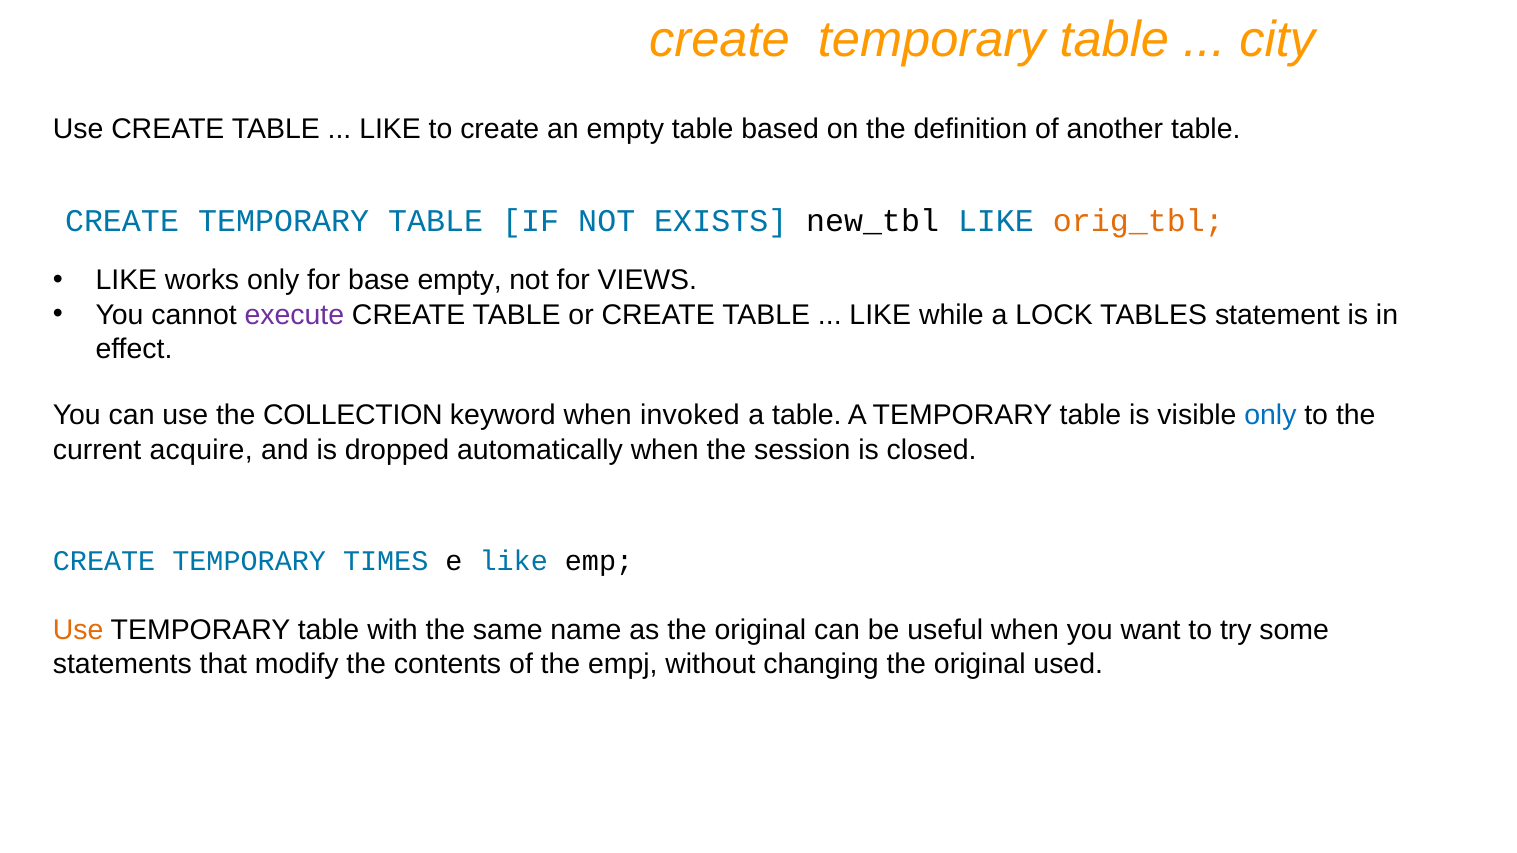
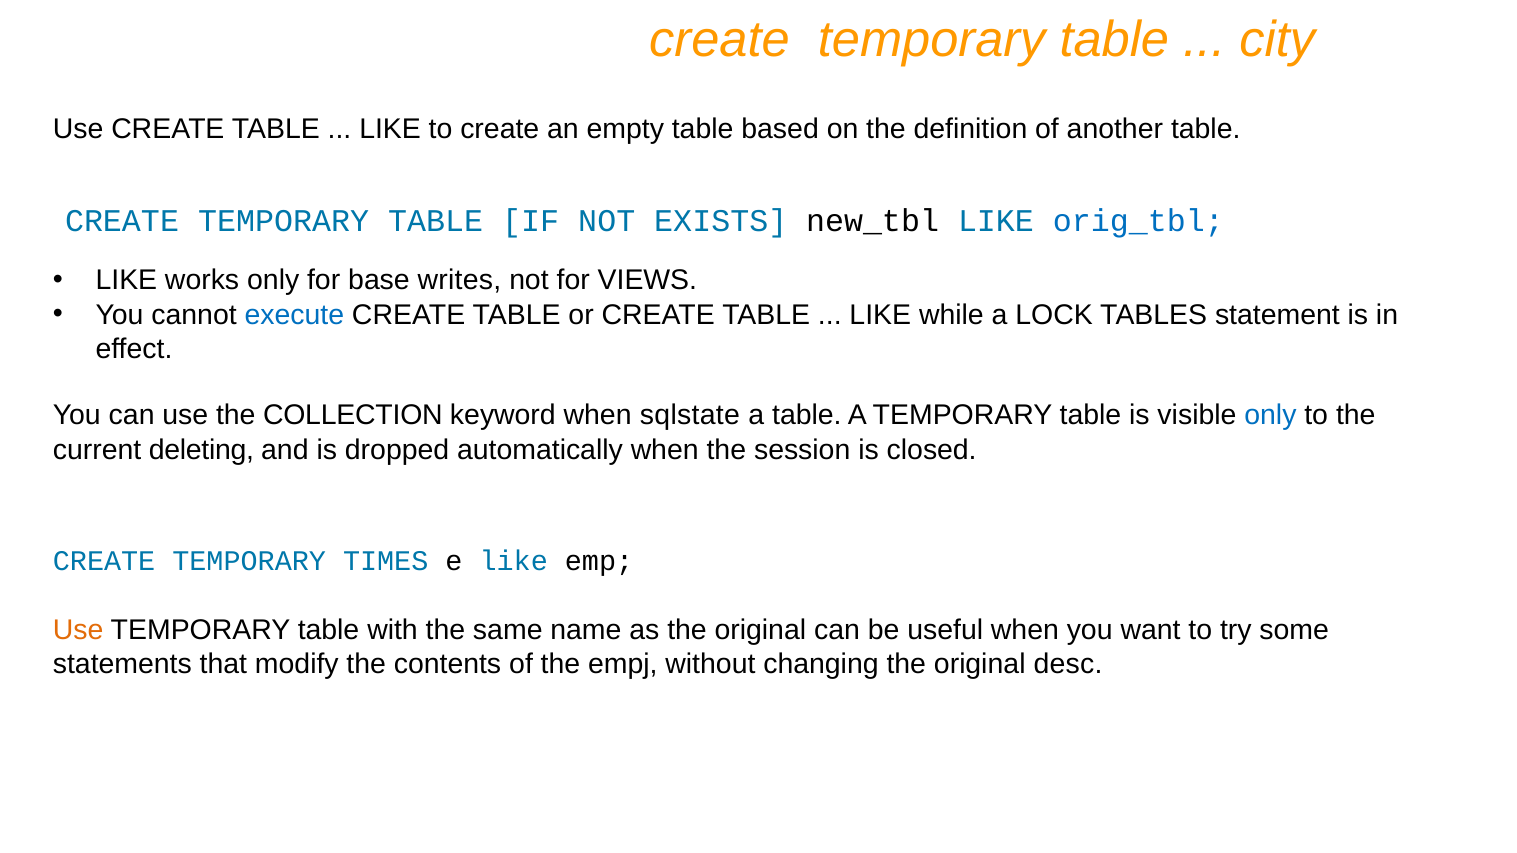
orig_tbl colour: orange -> blue (1138, 221)
base empty: empty -> writes (459, 281)
execute colour: purple -> blue (294, 315)
invoked: invoked -> sqlstate (690, 416)
acquire: acquire -> deleting (201, 450)
used: used -> desc (1068, 665)
